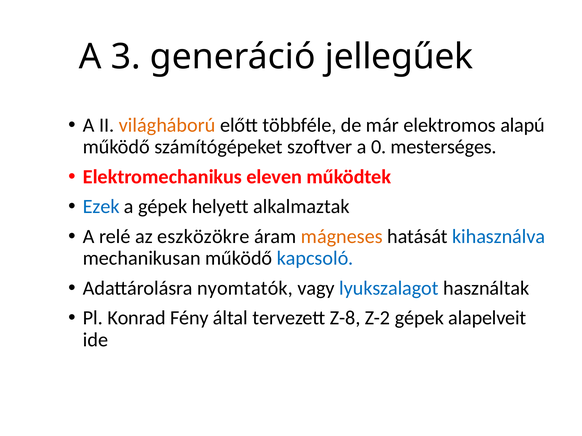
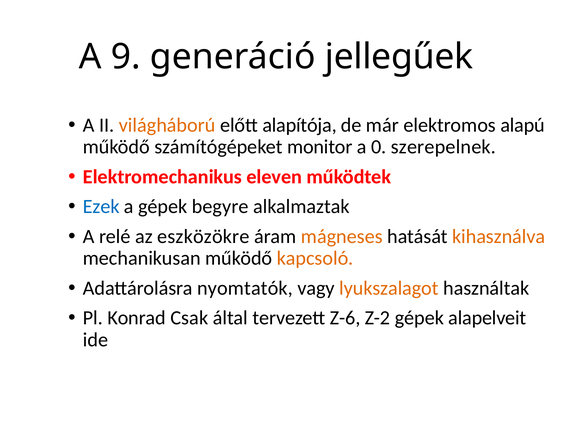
3: 3 -> 9 (126, 57)
többféle: többféle -> alapítója (300, 125)
szoftver: szoftver -> monitor (320, 147)
mesterséges: mesterséges -> szerepelnek (443, 147)
helyett: helyett -> begyre (220, 207)
kihasználva colour: blue -> orange (499, 237)
kapcsoló colour: blue -> orange (315, 259)
lyukszalagot colour: blue -> orange (389, 288)
Fény: Fény -> Csak (189, 318)
Z-8: Z-8 -> Z-6 (345, 318)
